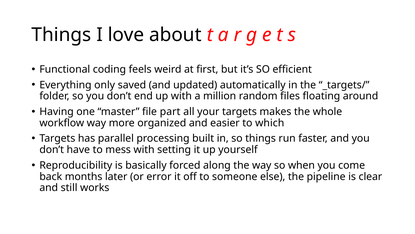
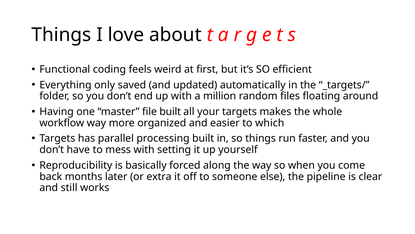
file part: part -> built (170, 111)
error: error -> extra (159, 176)
